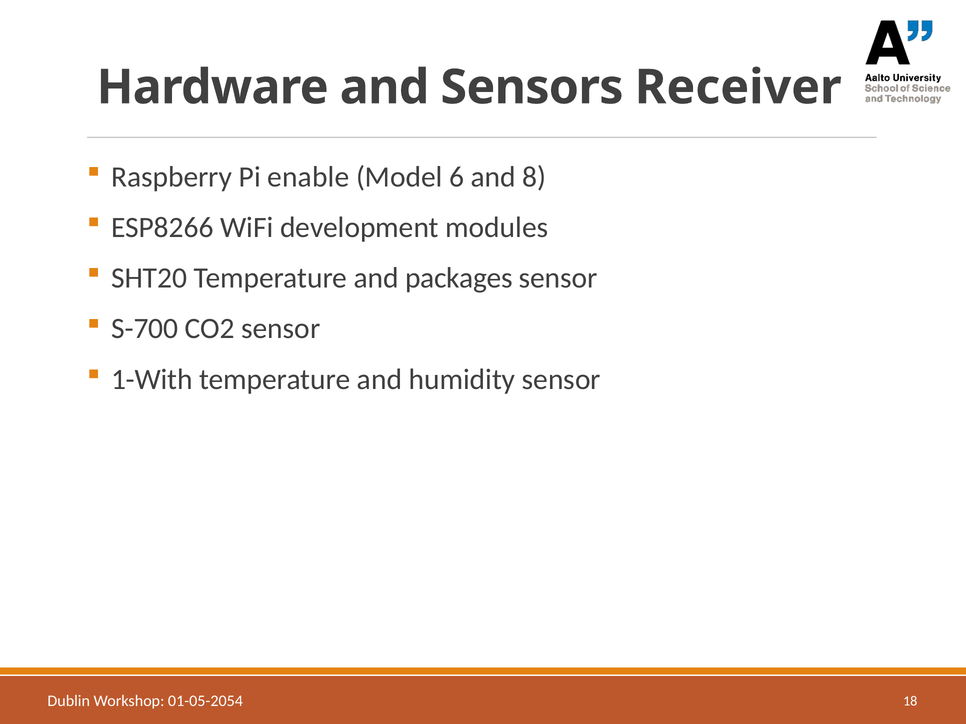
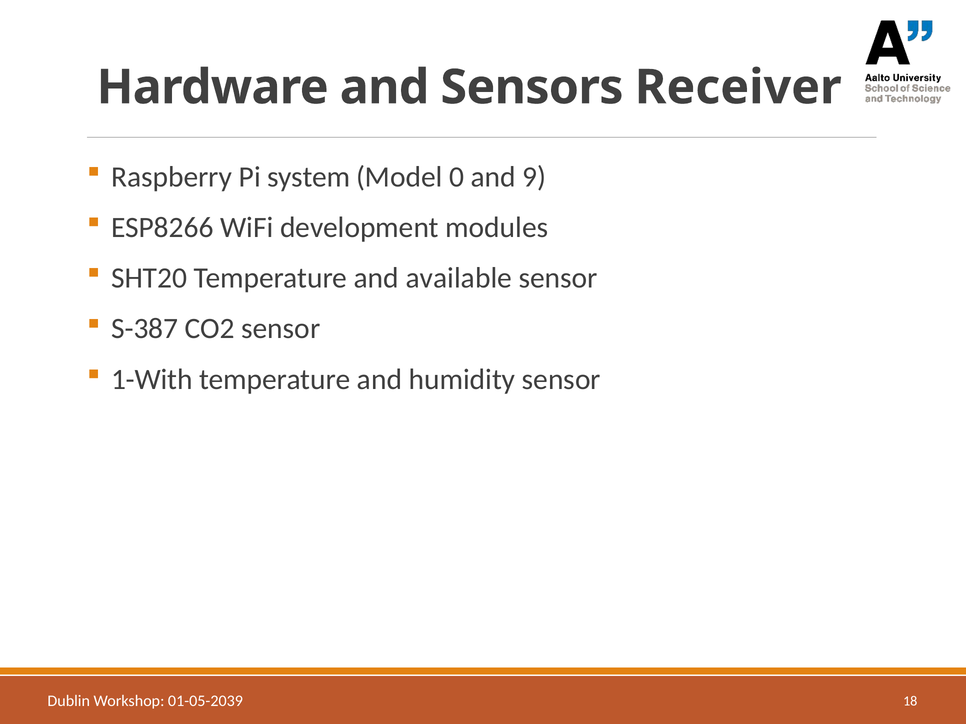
enable: enable -> system (309, 177)
6: 6 -> 0 (457, 177)
8: 8 -> 9 (534, 177)
packages: packages -> available (459, 278)
S-700: S-700 -> S-387 (145, 329)
01-05-2054: 01-05-2054 -> 01-05-2039 (205, 702)
